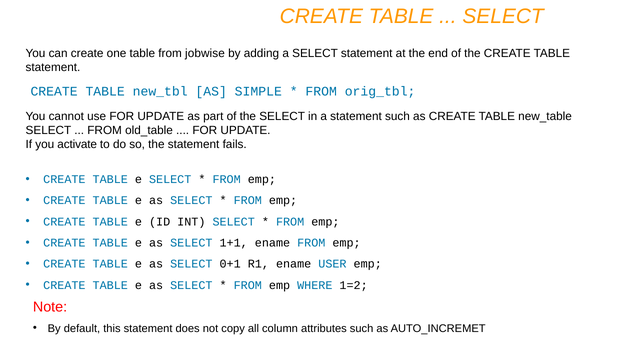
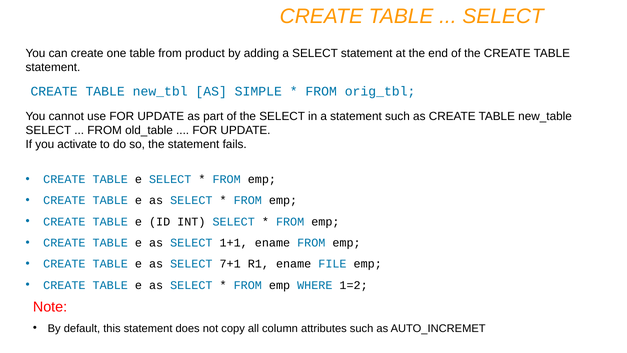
jobwise: jobwise -> product (205, 53)
0+1: 0+1 -> 7+1 (230, 264)
USER: USER -> FILE (332, 264)
